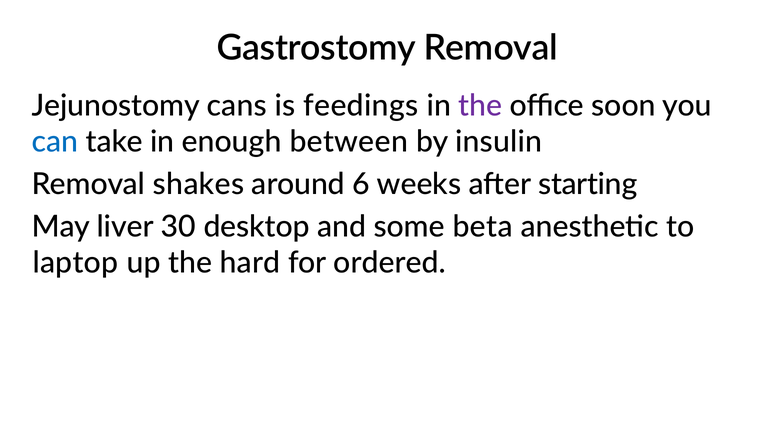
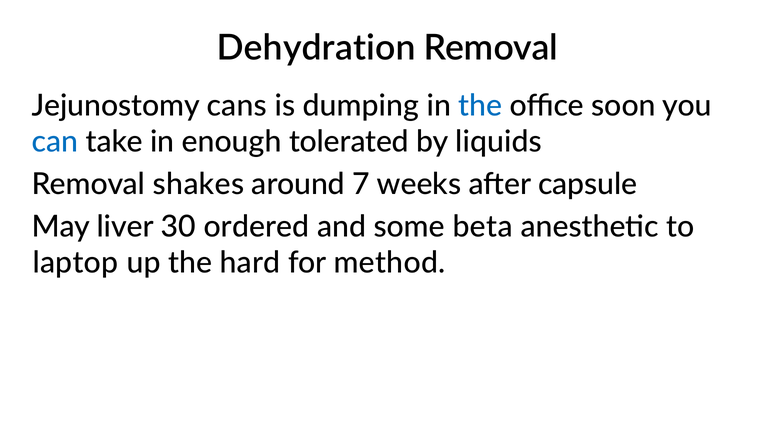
Gastrostomy: Gastrostomy -> Dehydration (316, 48)
feedings: feedings -> dumping (361, 106)
the colour: purple -> blue (480, 106)
between: between -> tolerated (349, 142)
insulin: insulin -> liquids (499, 142)
6: 6 -> 7 (361, 184)
starting: starting -> capsule (588, 184)
desktop: desktop -> ordered (256, 227)
ordered: ordered -> method (390, 263)
